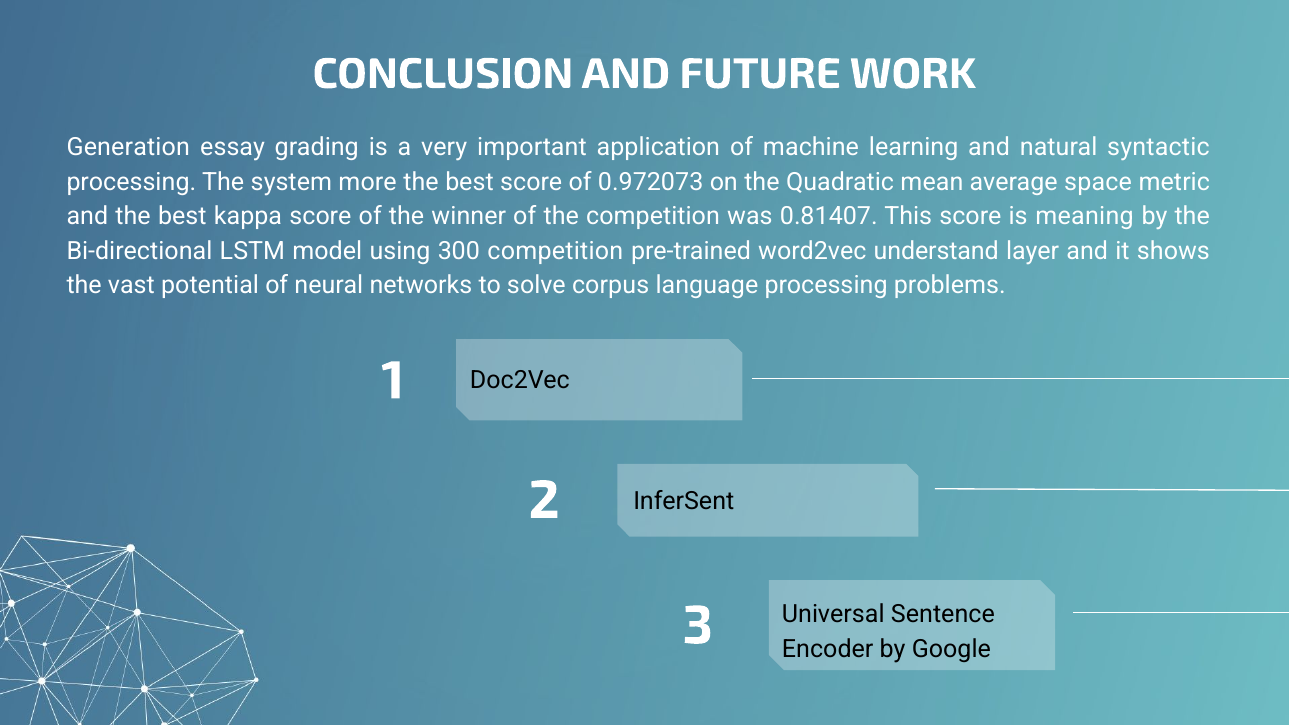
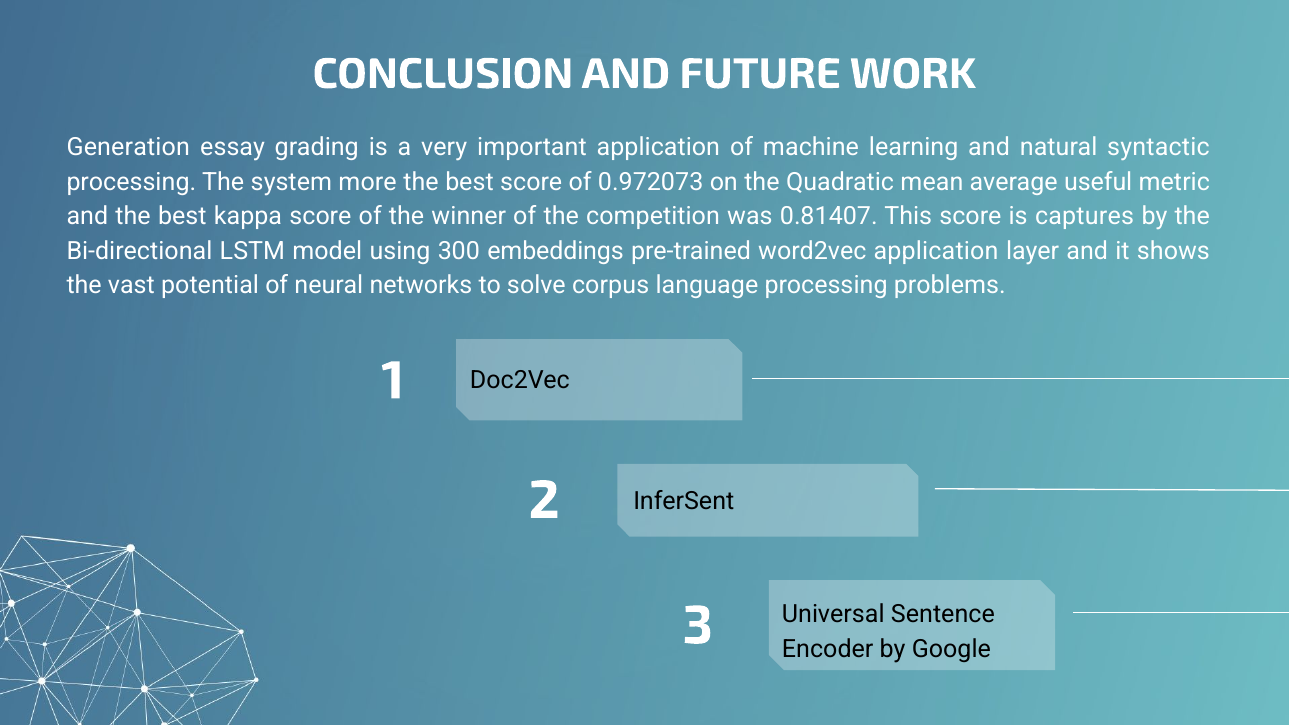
space: space -> useful (1098, 182)
meaning: meaning -> captures (1085, 217)
300 competition: competition -> embeddings (556, 251)
word2vec understand: understand -> application (936, 251)
